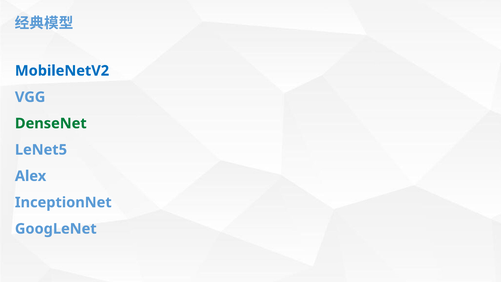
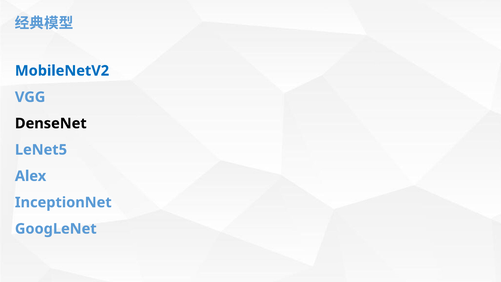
DenseNet colour: green -> black (51, 123)
